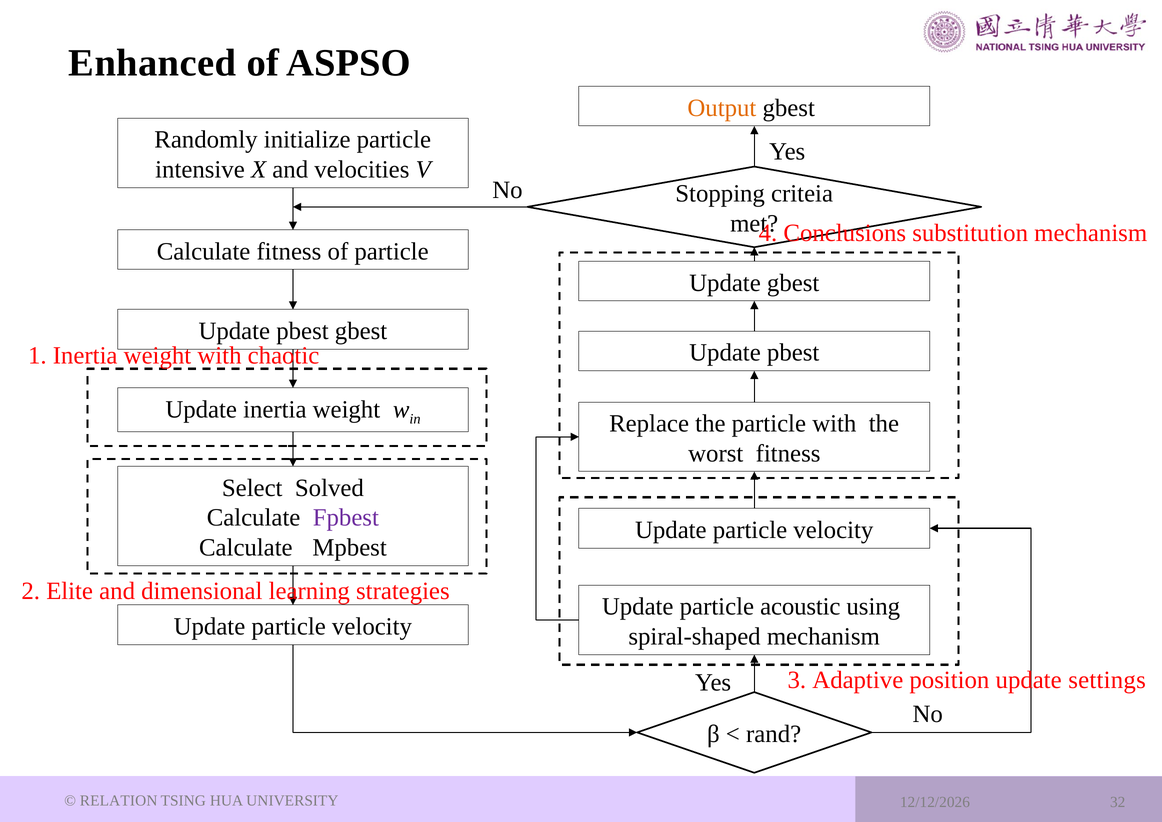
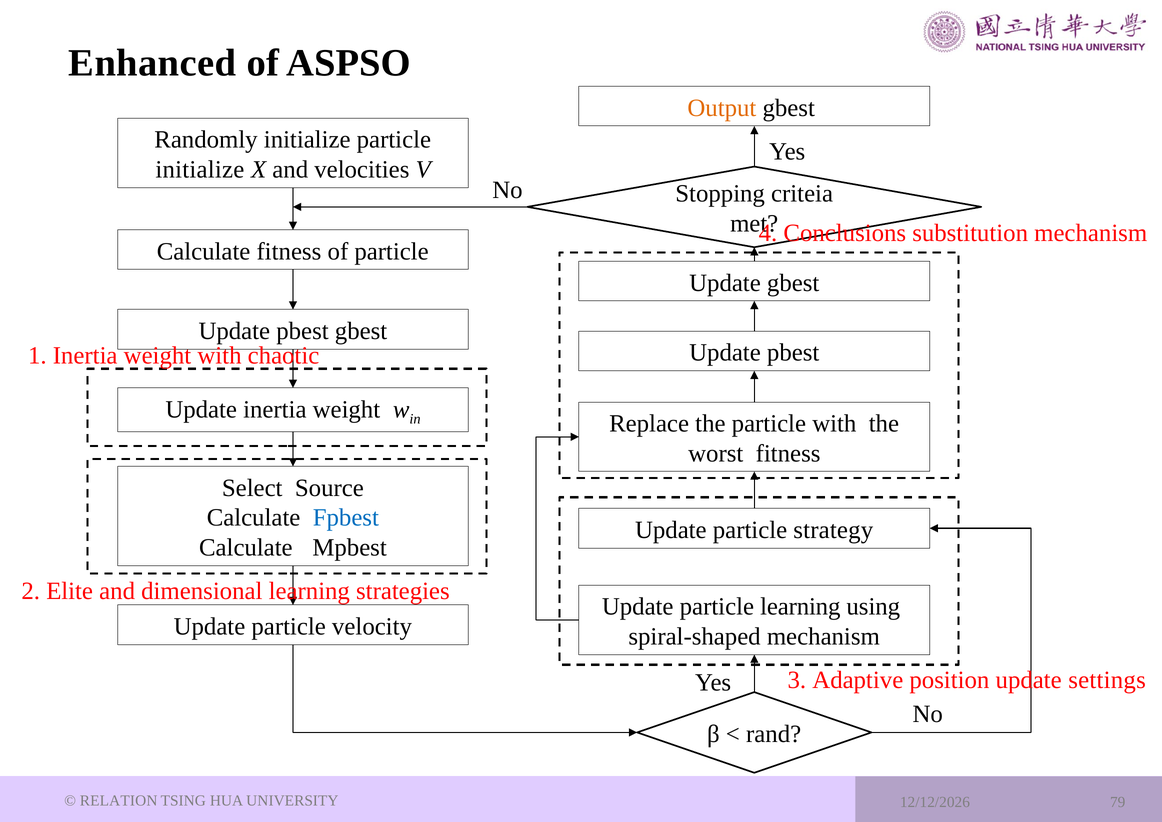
intensive: intensive -> initialize (200, 169)
Solved: Solved -> Source (329, 488)
Fpbest colour: purple -> blue (346, 517)
velocity: velocity -> strategy (833, 530)
particle acoustic: acoustic -> learning (800, 606)
32: 32 -> 79 (1118, 802)
